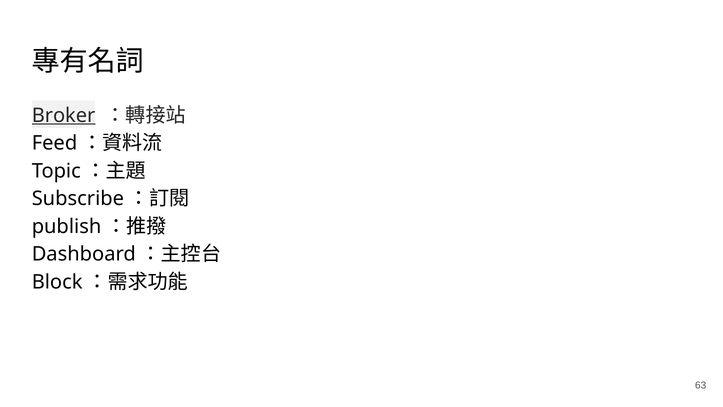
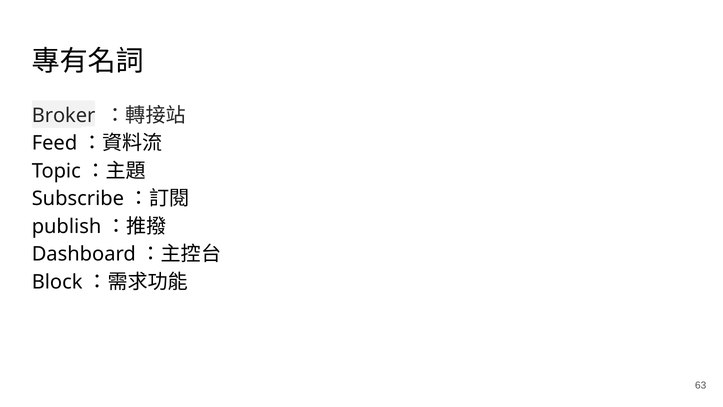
Broker underline: present -> none (64, 115)
